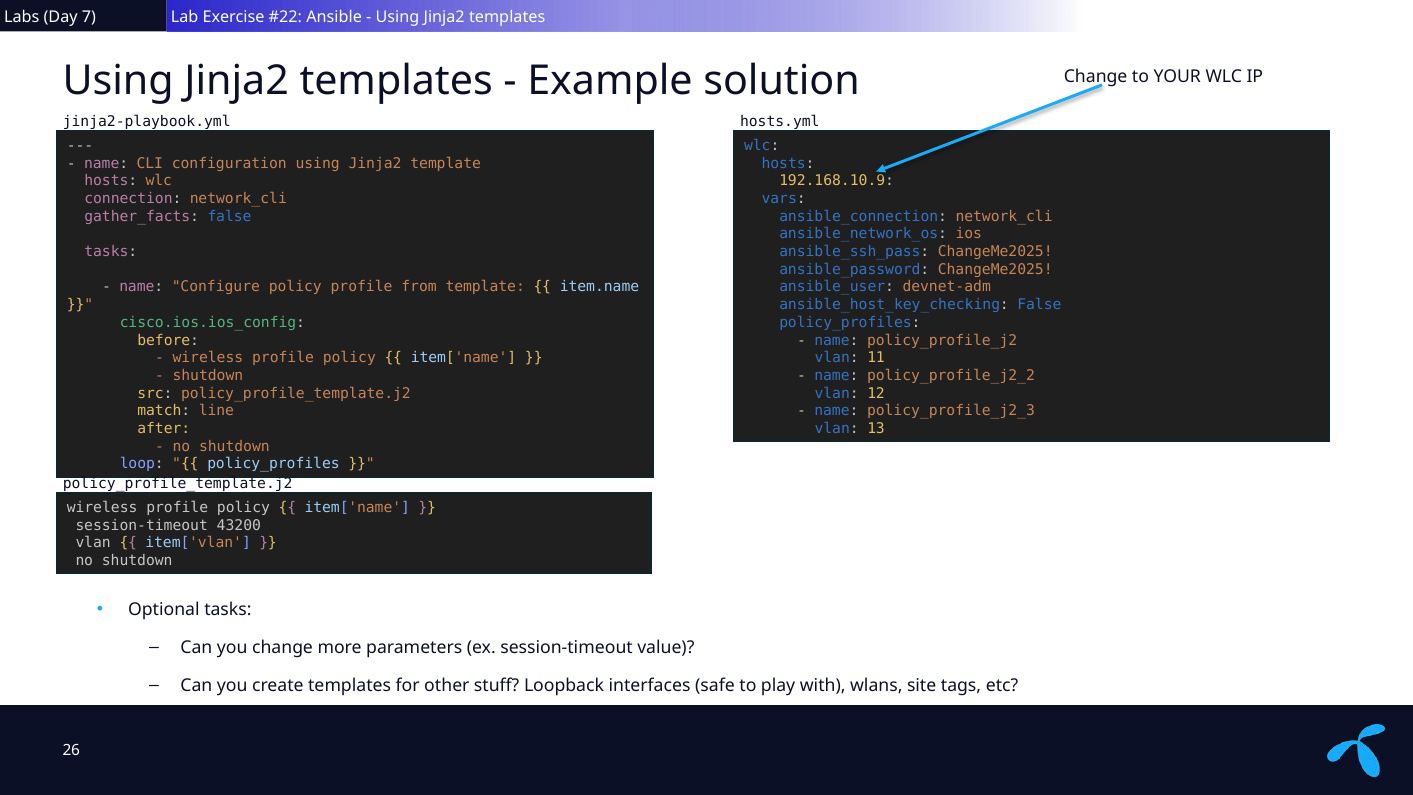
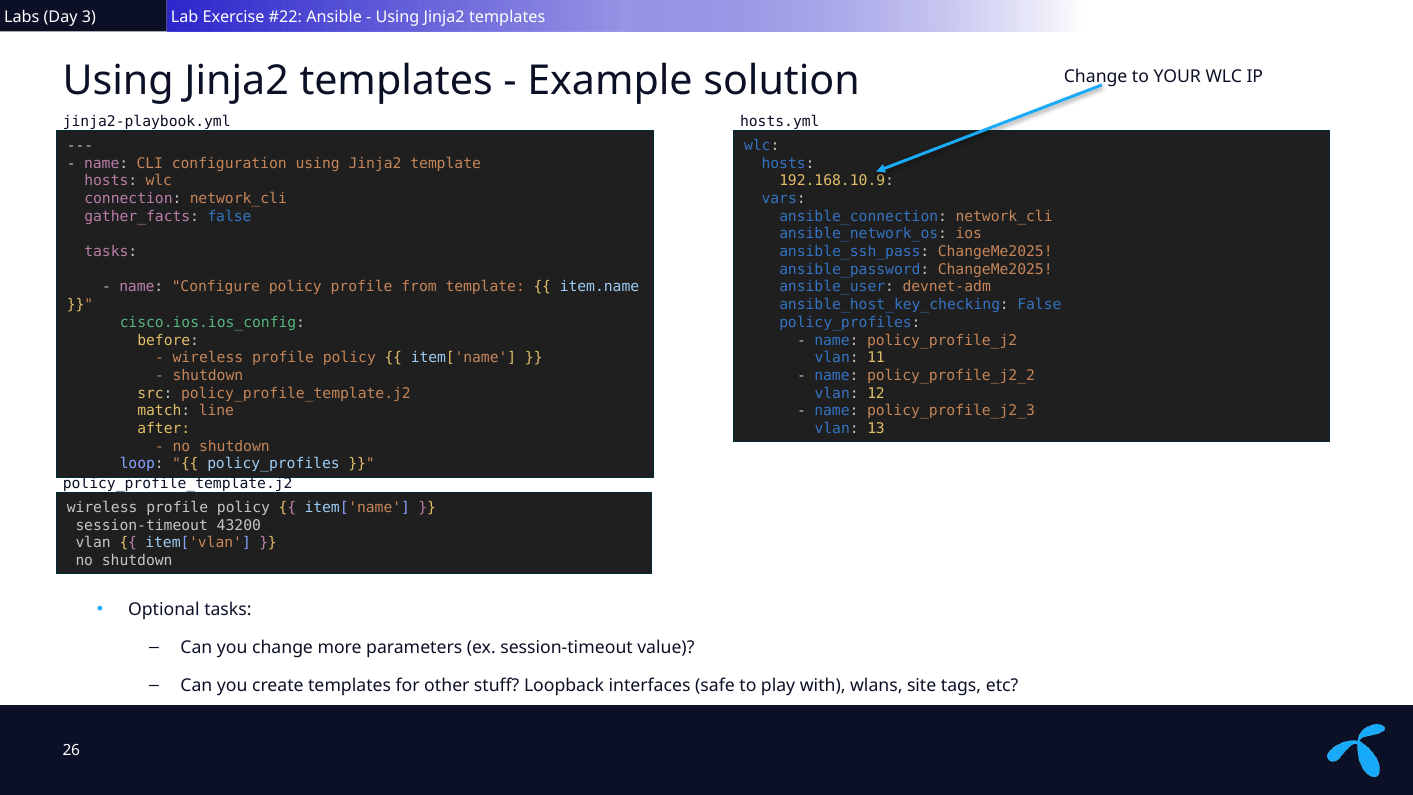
7: 7 -> 3 (89, 17)
